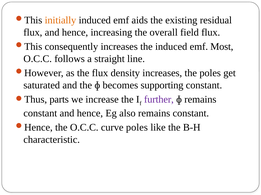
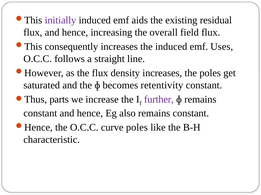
initially colour: orange -> purple (60, 20)
Most: Most -> Uses (222, 47)
supporting: supporting -> retentivity (162, 85)
